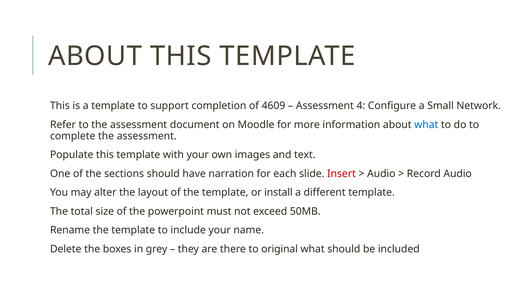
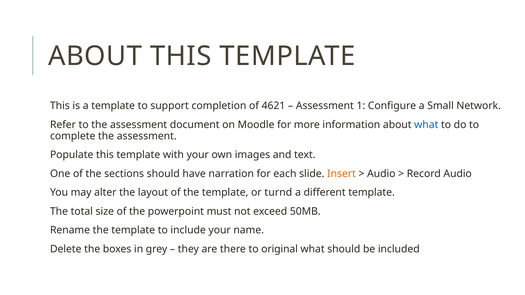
4609: 4609 -> 4621 (273, 106)
4: 4 -> 1 (361, 106)
Insert colour: red -> orange (341, 174)
install: install -> turnd (278, 193)
